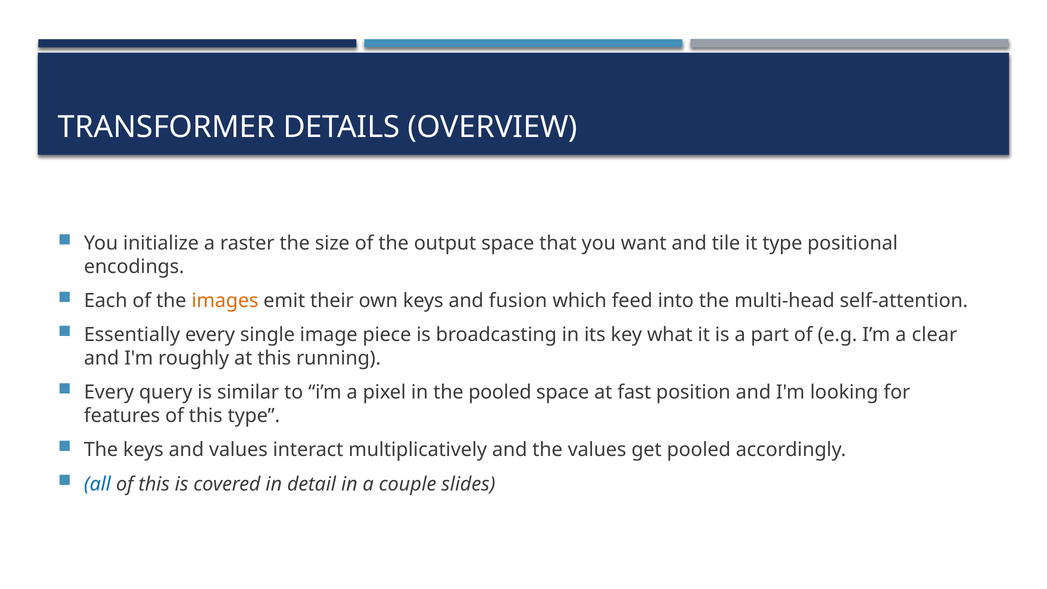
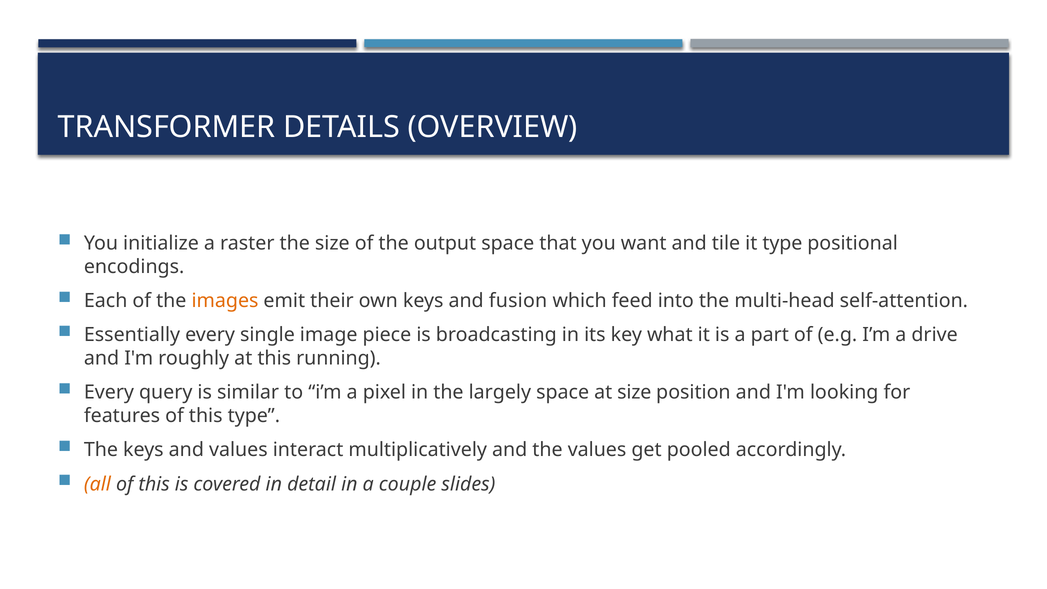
clear: clear -> drive (935, 335)
the pooled: pooled -> largely (500, 392)
at fast: fast -> size (634, 392)
all colour: blue -> orange (97, 484)
